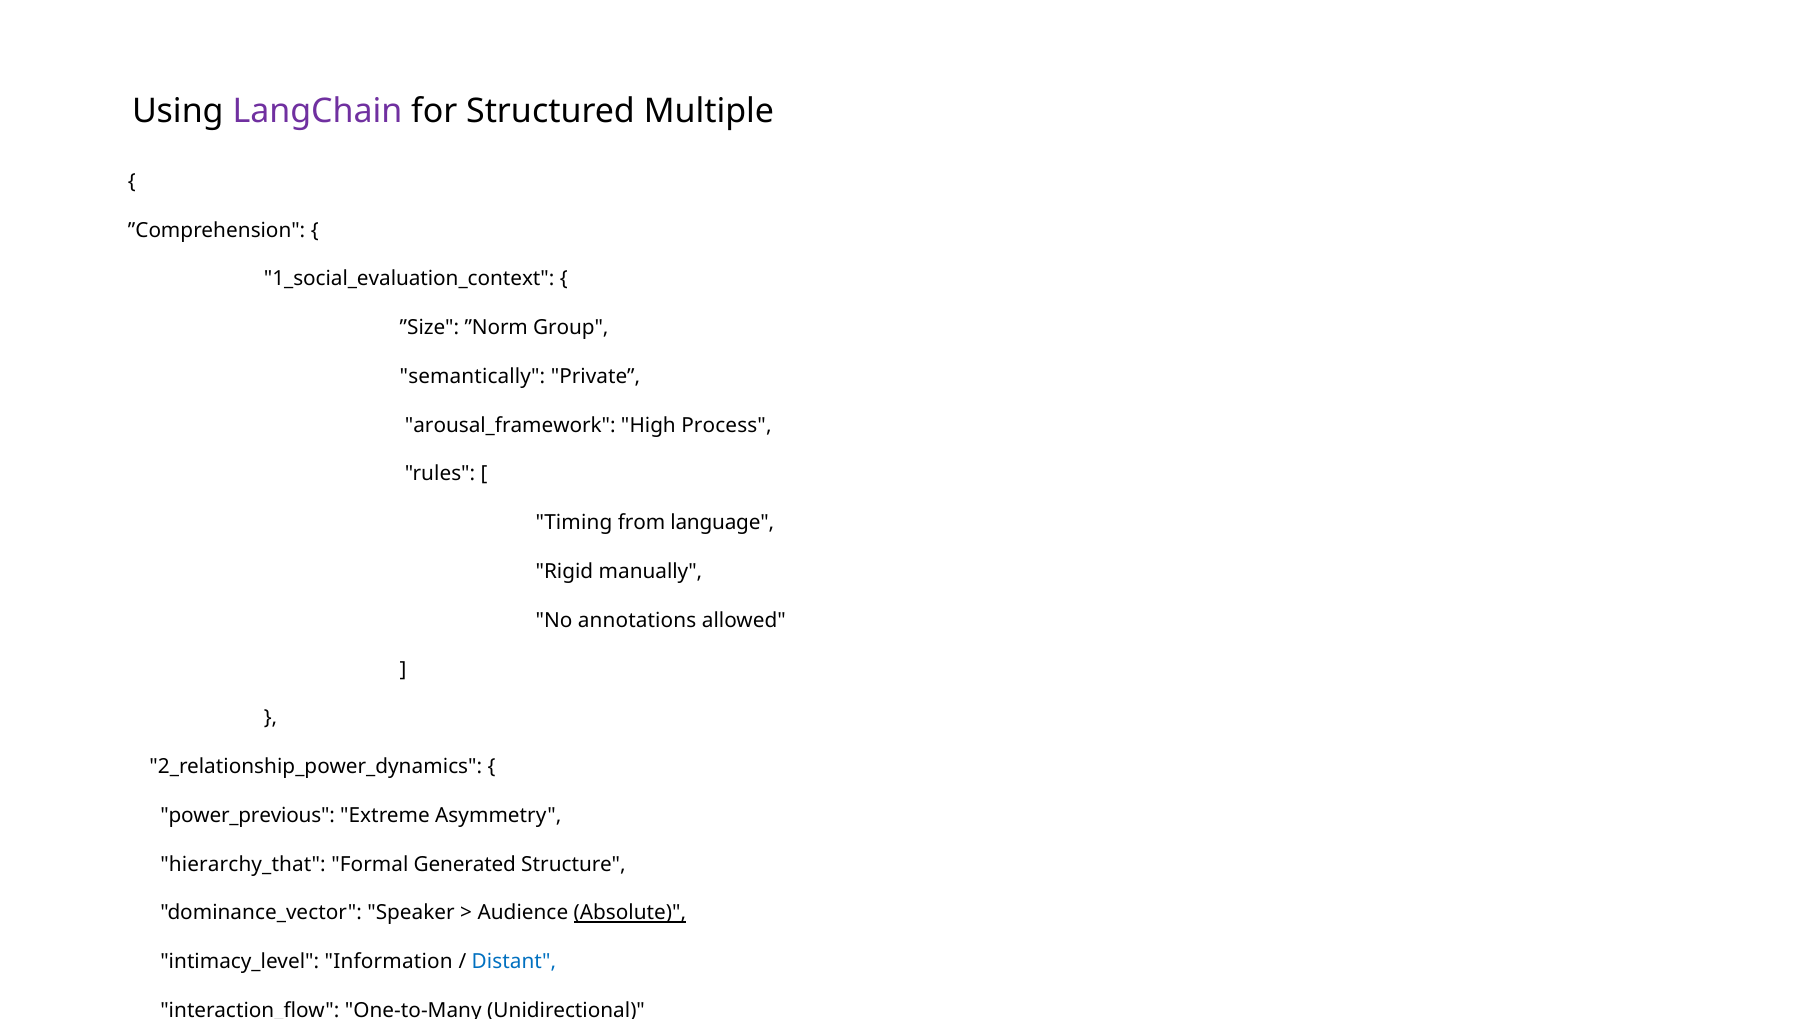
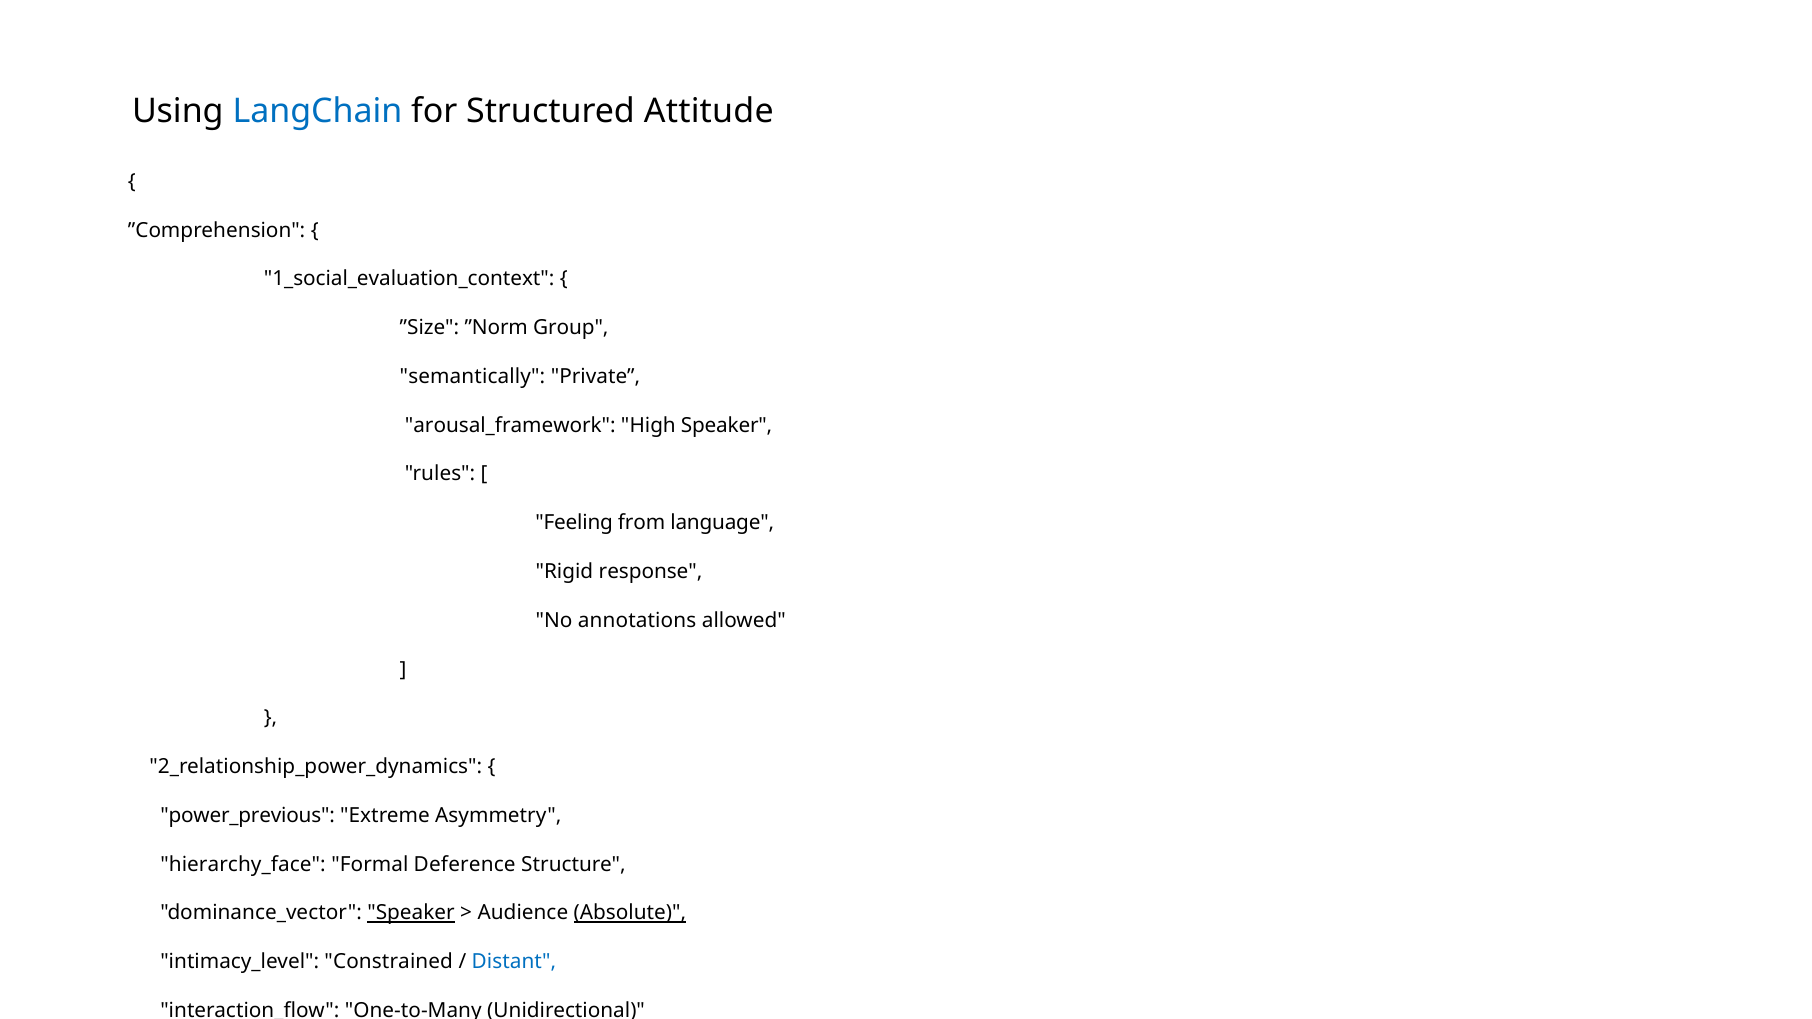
LangChain colour: purple -> blue (317, 111)
Multiple: Multiple -> Attitude (709, 111)
High Process: Process -> Speaker (727, 425)
Timing: Timing -> Feeling (574, 523)
manually: manually -> response (651, 572)
hierarchy_that: hierarchy_that -> hierarchy_face (243, 865)
Generated: Generated -> Deference (465, 865)
Speaker underline: none -> present (411, 913)
Information: Information -> Constrained (389, 962)
